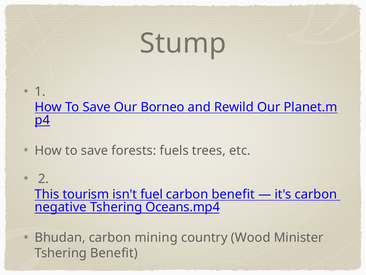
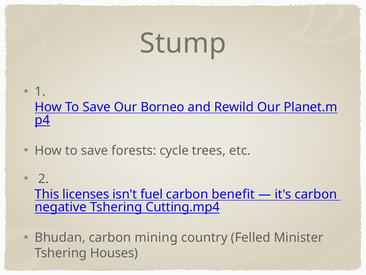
fuels: fuels -> cycle (174, 150)
tourism: tourism -> licenses (86, 194)
Oceans.mp4: Oceans.mp4 -> Cutting.mp4 (183, 207)
Wood: Wood -> Felled (251, 237)
Tshering Benefit: Benefit -> Houses (114, 253)
